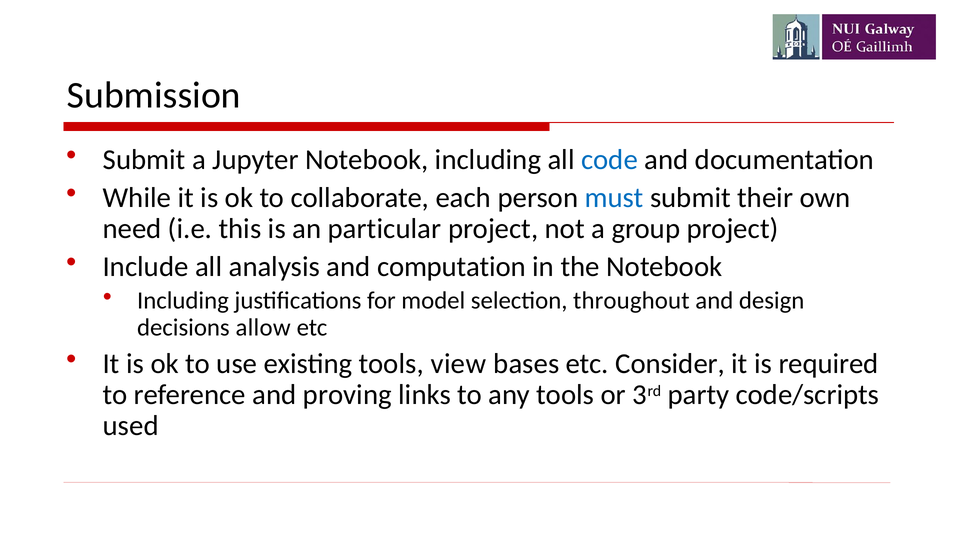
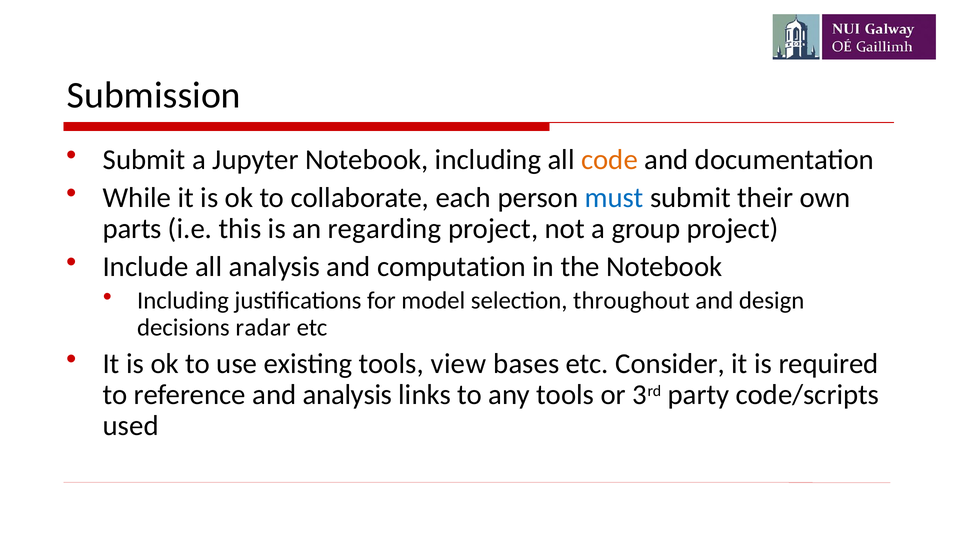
code colour: blue -> orange (609, 160)
need: need -> parts (132, 229)
particular: particular -> regarding (385, 229)
allow: allow -> radar (263, 328)
and proving: proving -> analysis (347, 395)
